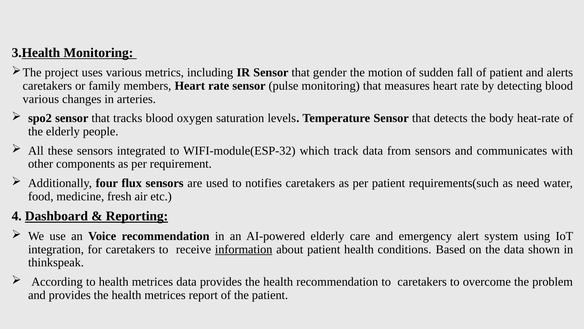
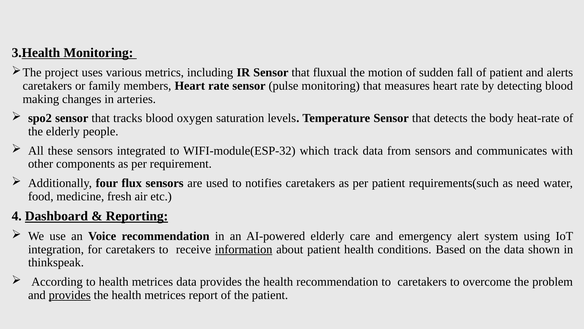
gender: gender -> fluxual (330, 73)
various: various -> making (41, 99)
provides underline: none -> present (70, 295)
